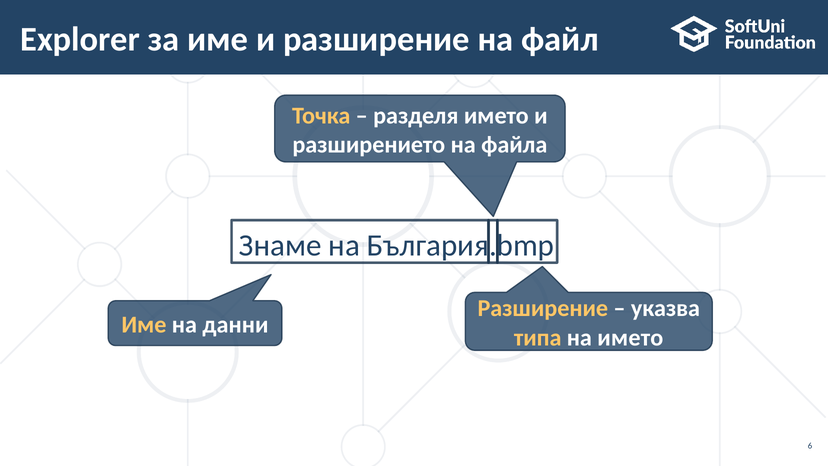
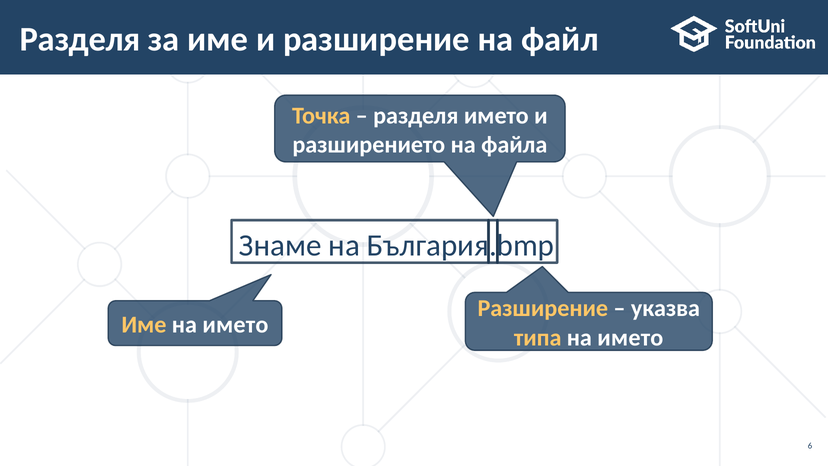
Explorer: Explorer -> Разделя (80, 39)
Име на данни: данни -> името (235, 325)
